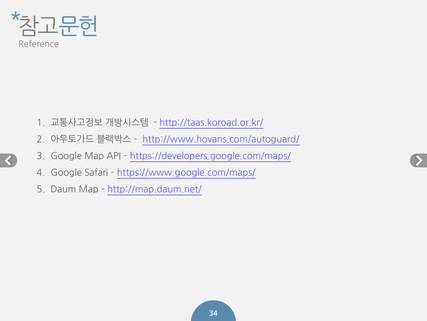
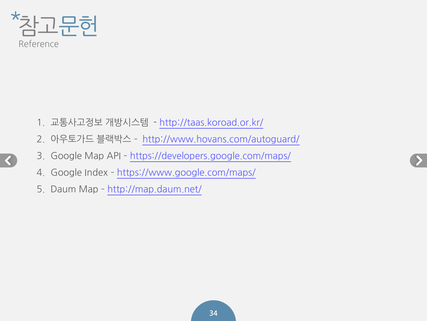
Safari: Safari -> Index (96, 172)
